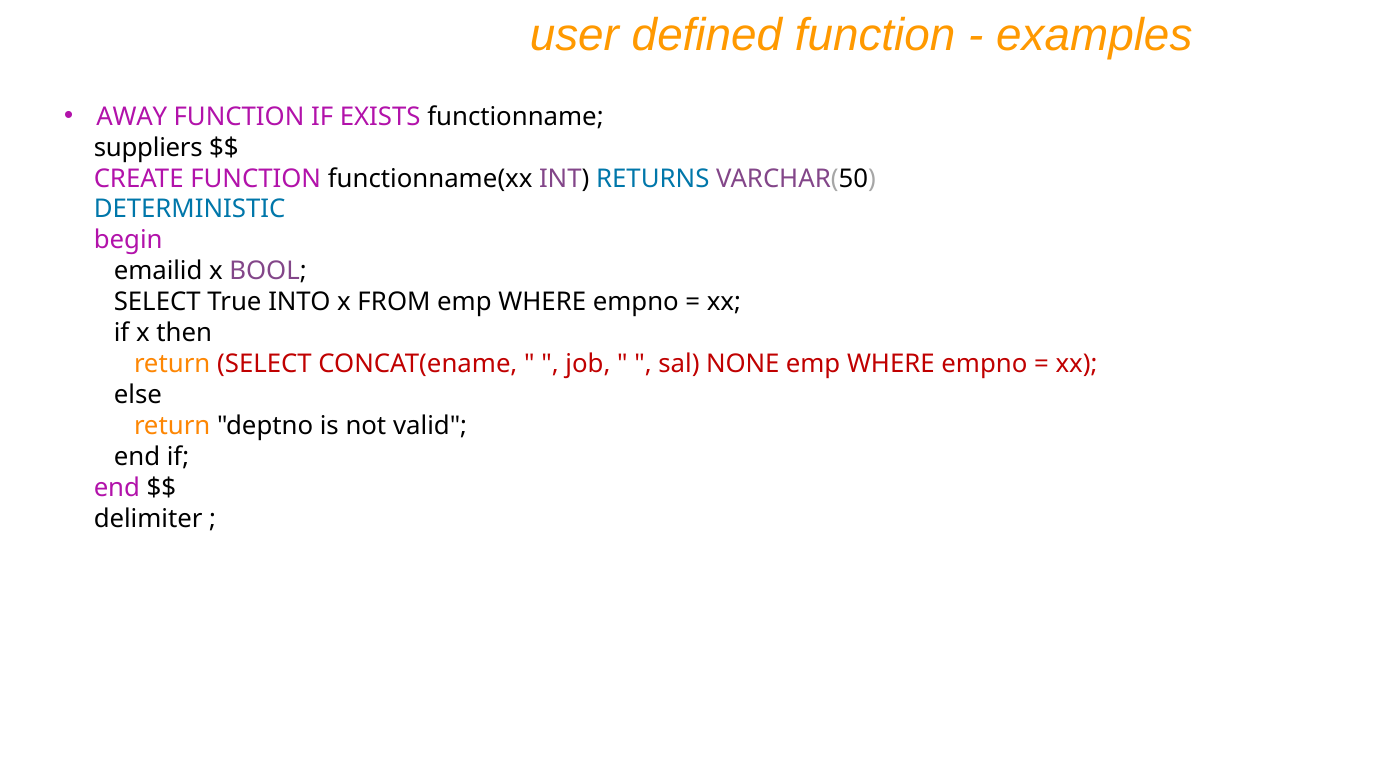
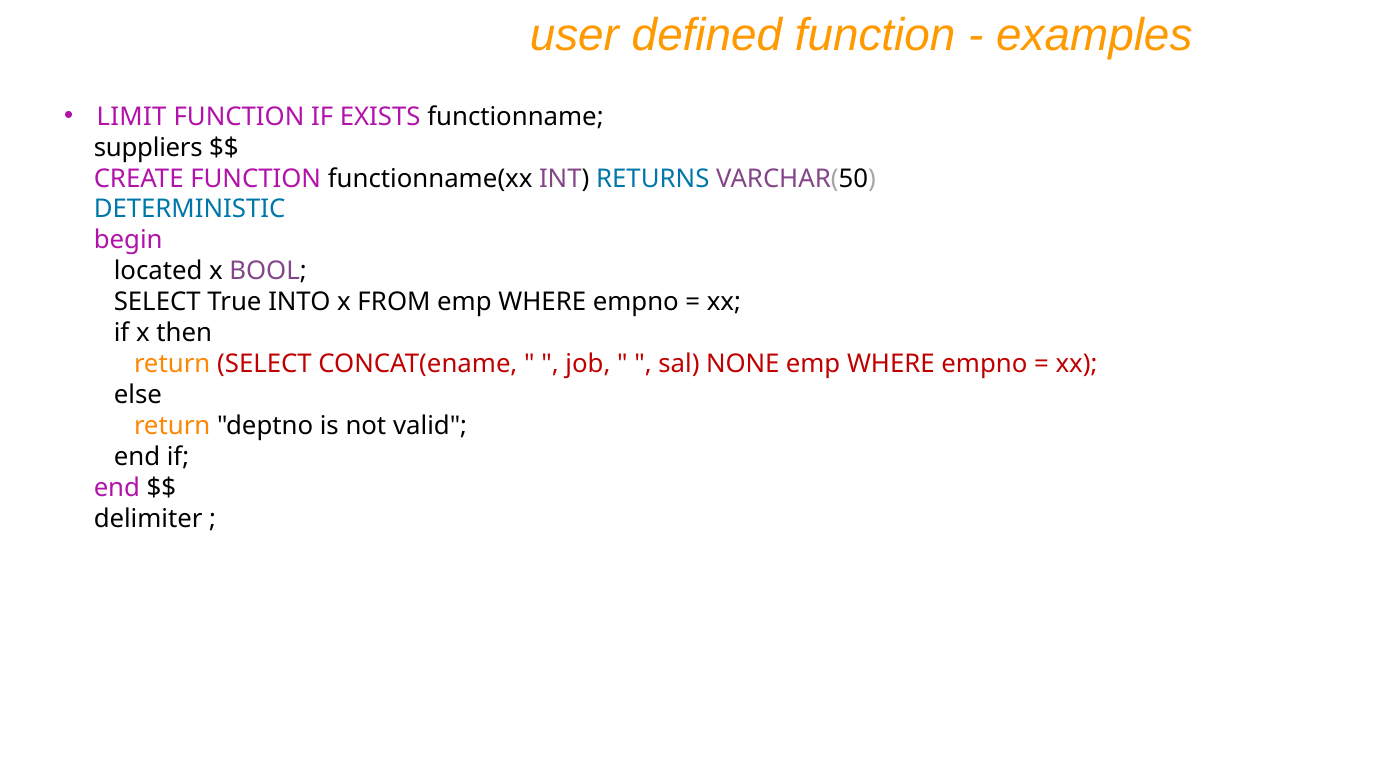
AWAY: AWAY -> LIMIT (132, 117)
emailid: emailid -> located (158, 271)
